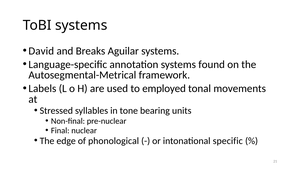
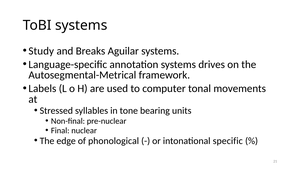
David: David -> Study (41, 51)
found: found -> drives (212, 64)
employed: employed -> computer (164, 88)
